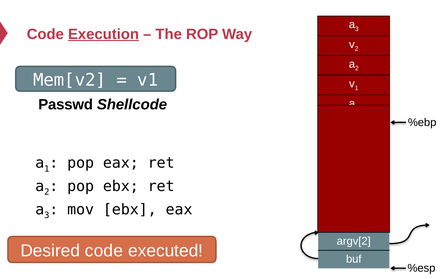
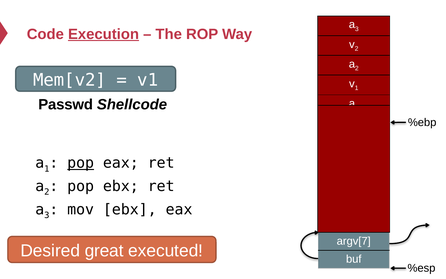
pop underline: none -> present (81, 163)
argv[2: argv[2 -> argv[7 (354, 241)
Desired code: code -> great (104, 250)
